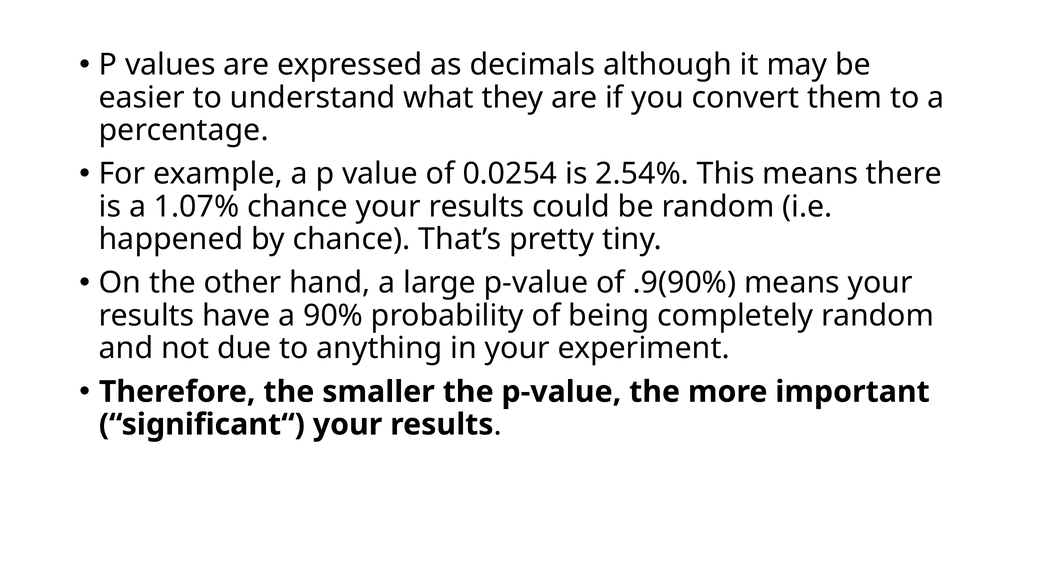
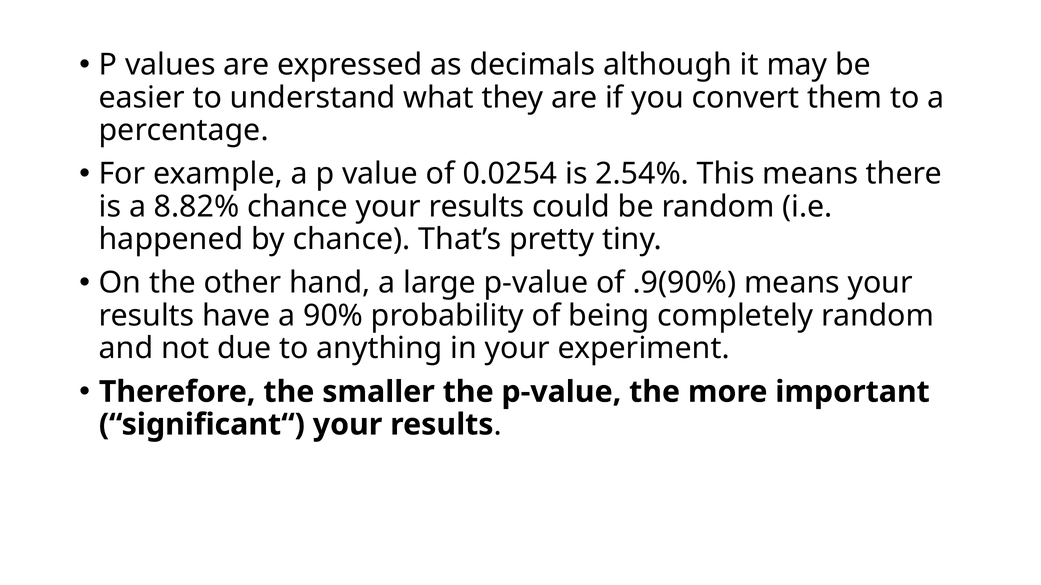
1.07%: 1.07% -> 8.82% (197, 207)
